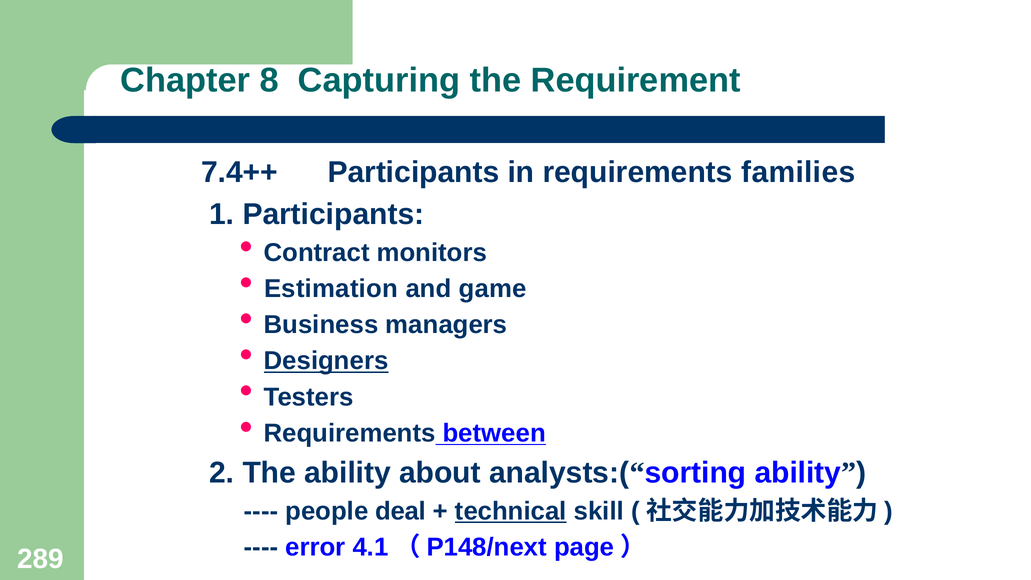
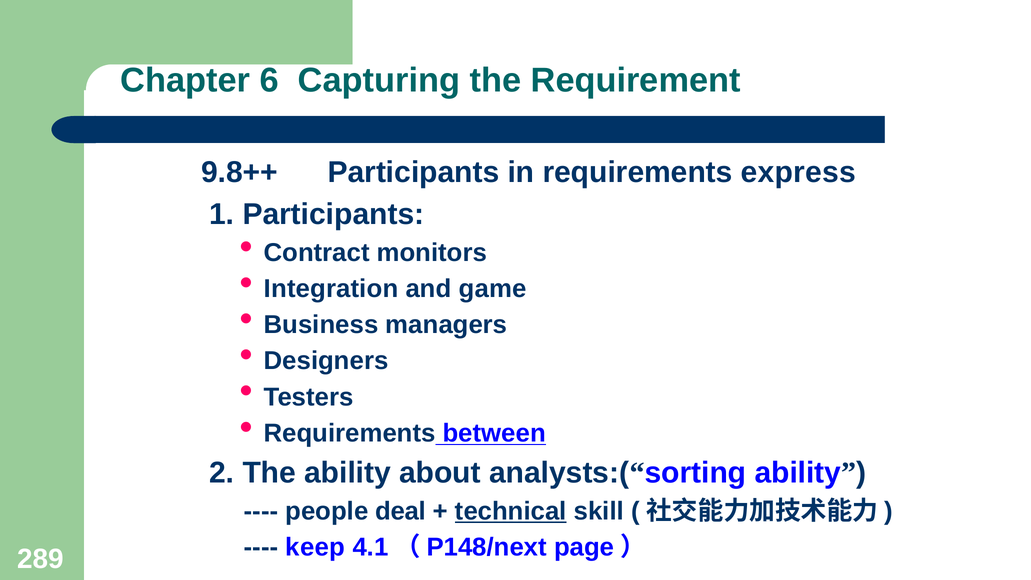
8: 8 -> 6 (269, 80)
7.4++: 7.4++ -> 9.8++ (239, 172)
families: families -> express (798, 172)
Estimation: Estimation -> Integration (331, 289)
Designers underline: present -> none (326, 361)
error: error -> keep (315, 547)
